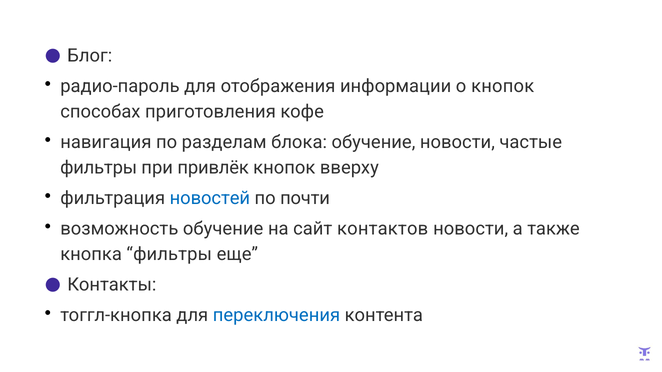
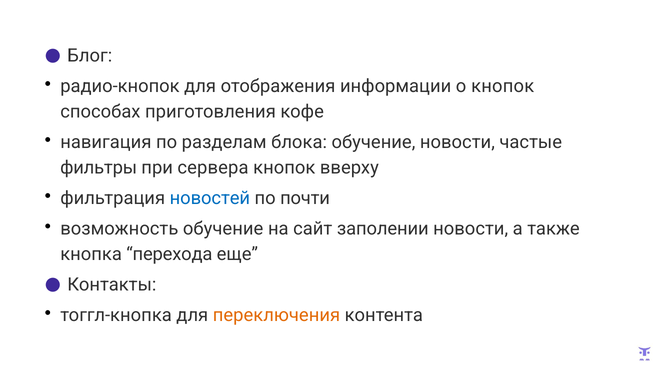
радио-пароль: радио-пароль -> радио-кнопок (120, 86)
привлёк: привлёк -> сервера (213, 168)
контактов: контактов -> заполении (383, 229)
кнопка фильтры: фильтры -> перехода (169, 254)
переключения colour: blue -> orange (276, 316)
